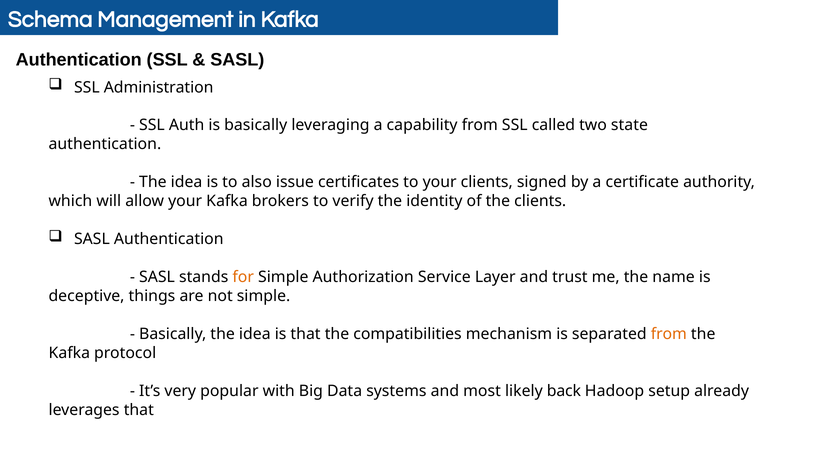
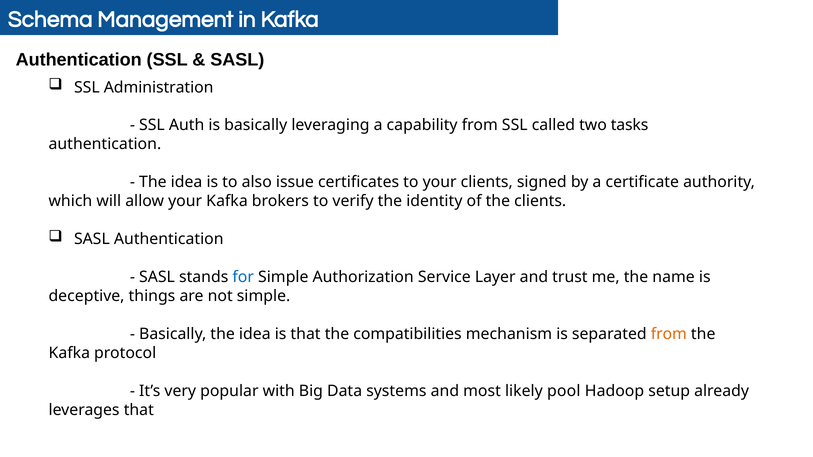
state: state -> tasks (630, 125)
for colour: orange -> blue (243, 277)
back: back -> pool (564, 391)
